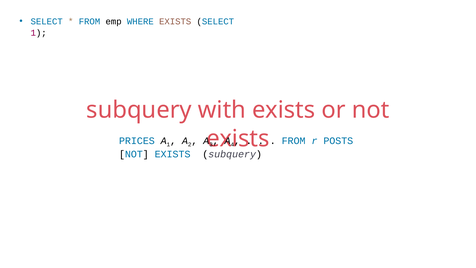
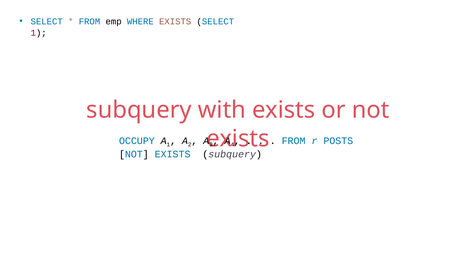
PRICES: PRICES -> OCCUPY (137, 141)
